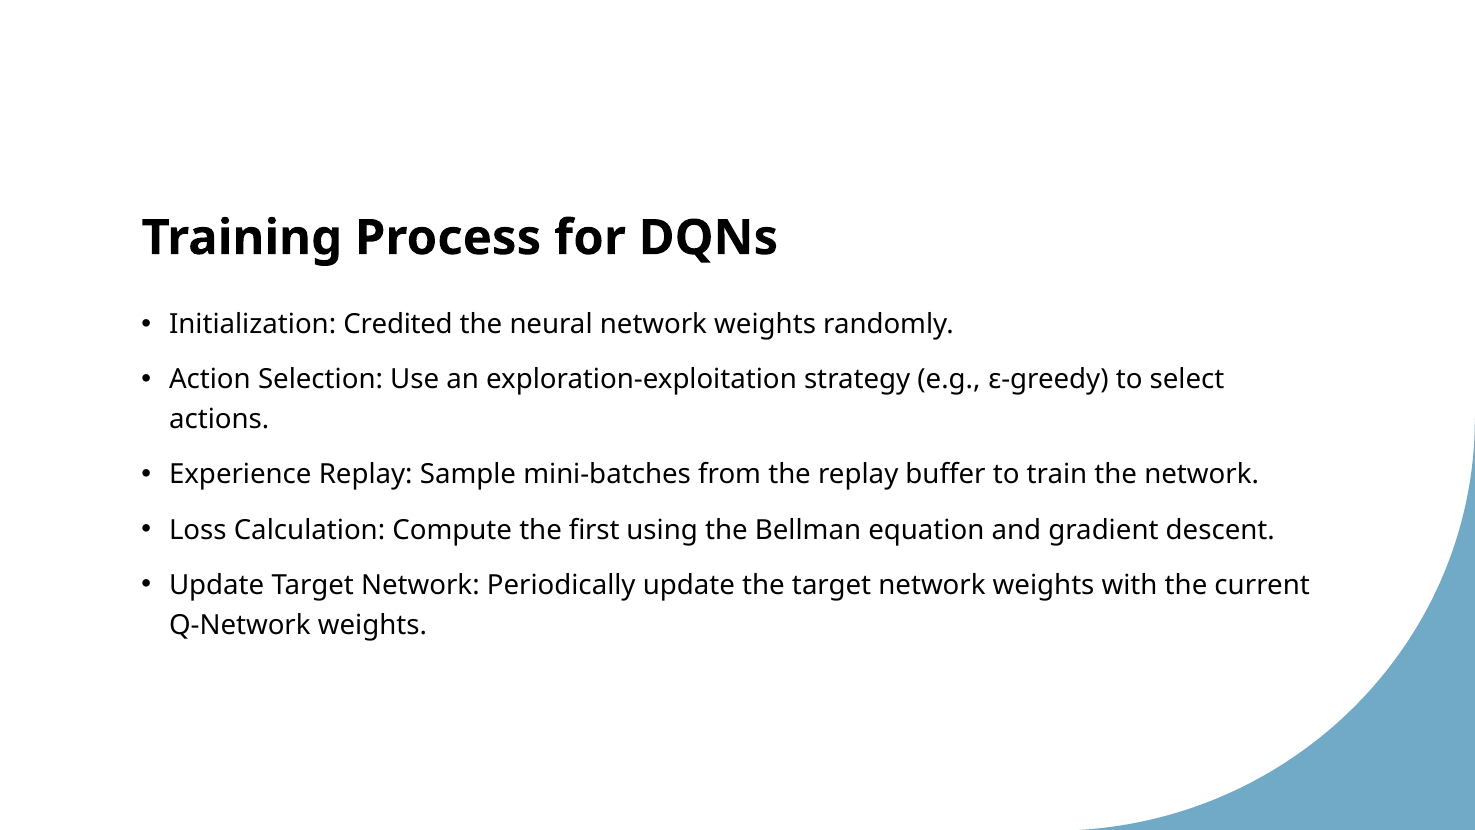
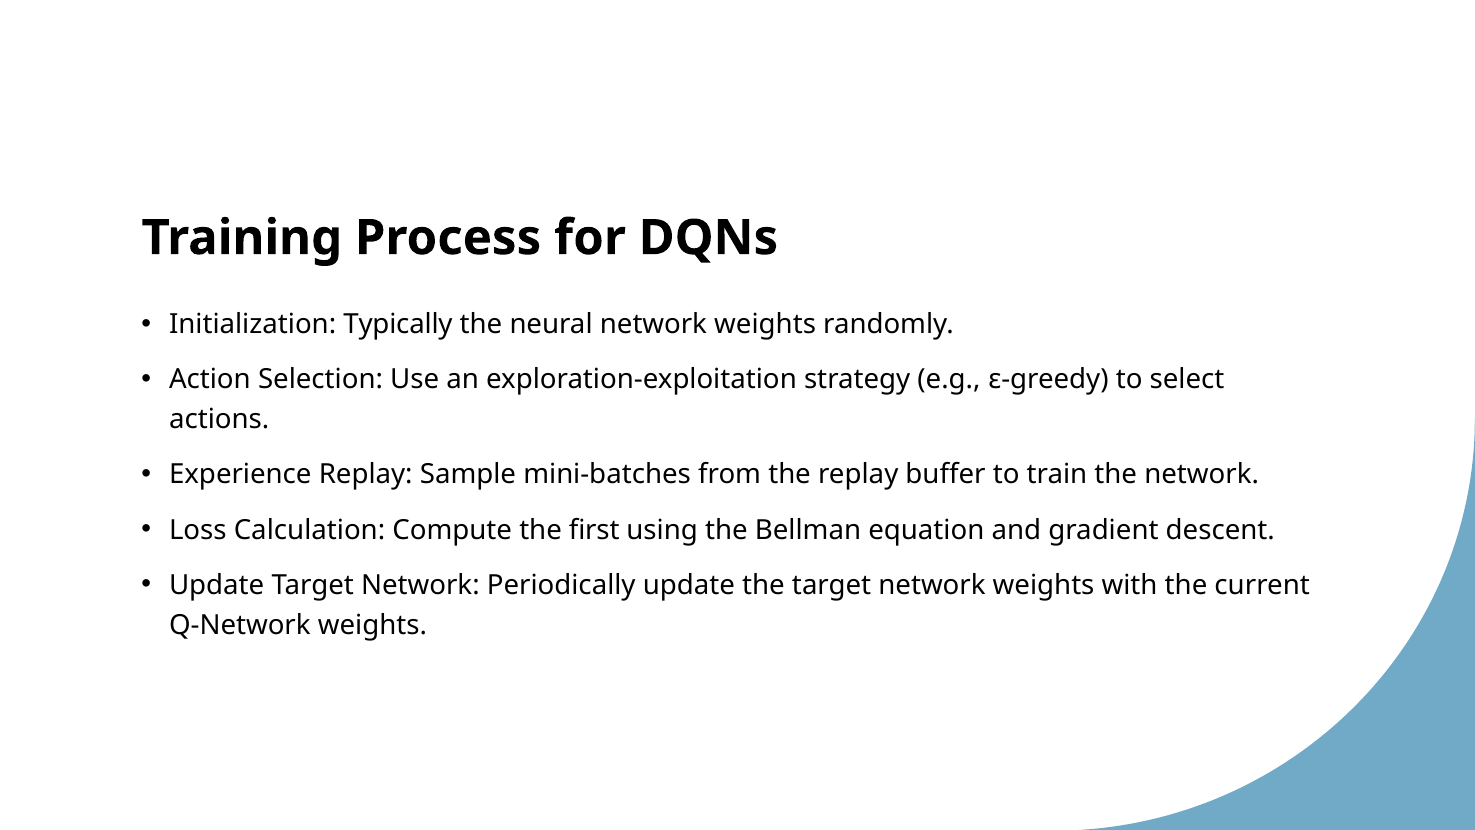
Credited: Credited -> Typically (398, 324)
